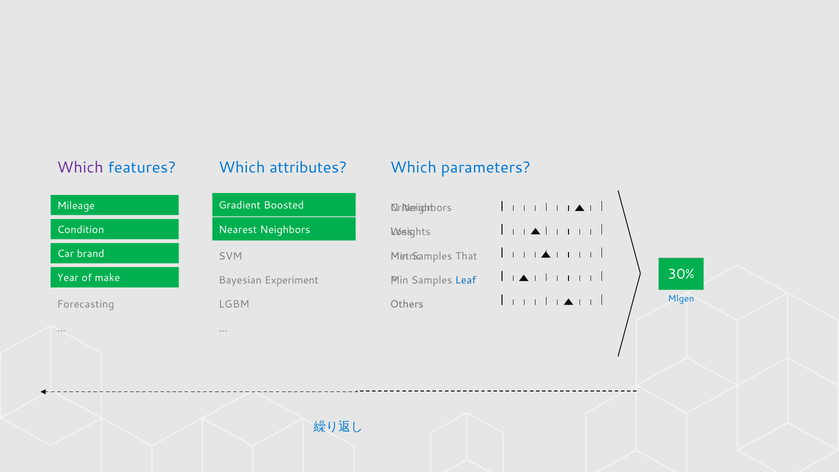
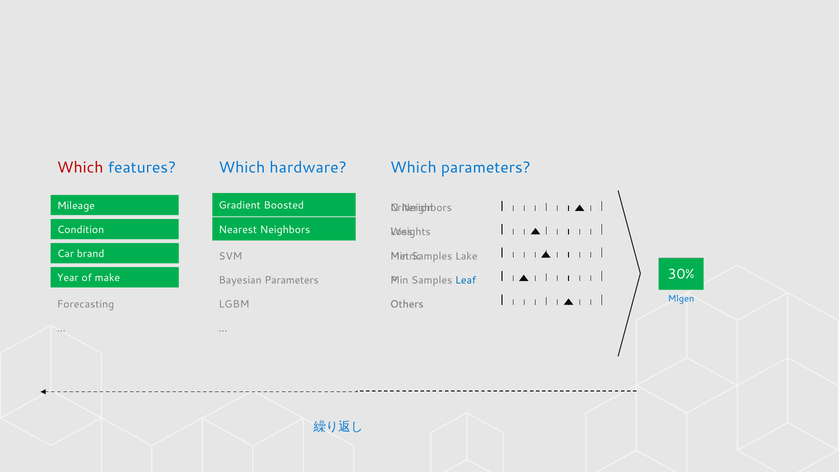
Which colour: purple -> red (80, 168)
attributes: attributes -> hardware (308, 168)
That: That -> Lake (466, 256)
Bayesian Experiment: Experiment -> Parameters (292, 280)
